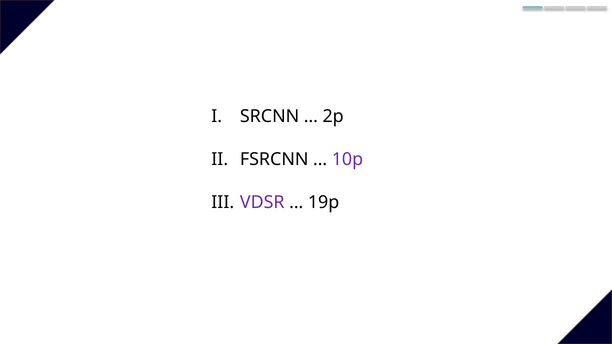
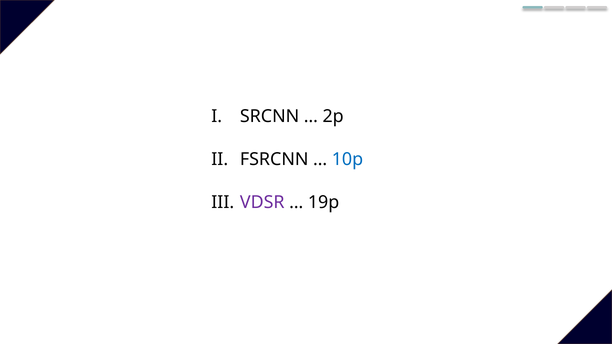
10p colour: purple -> blue (347, 159)
